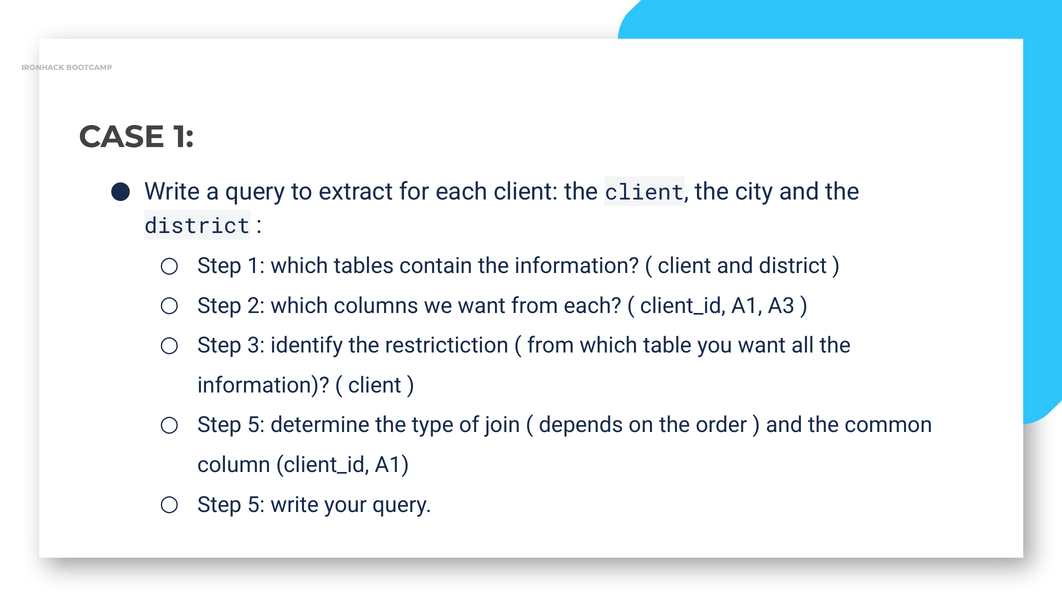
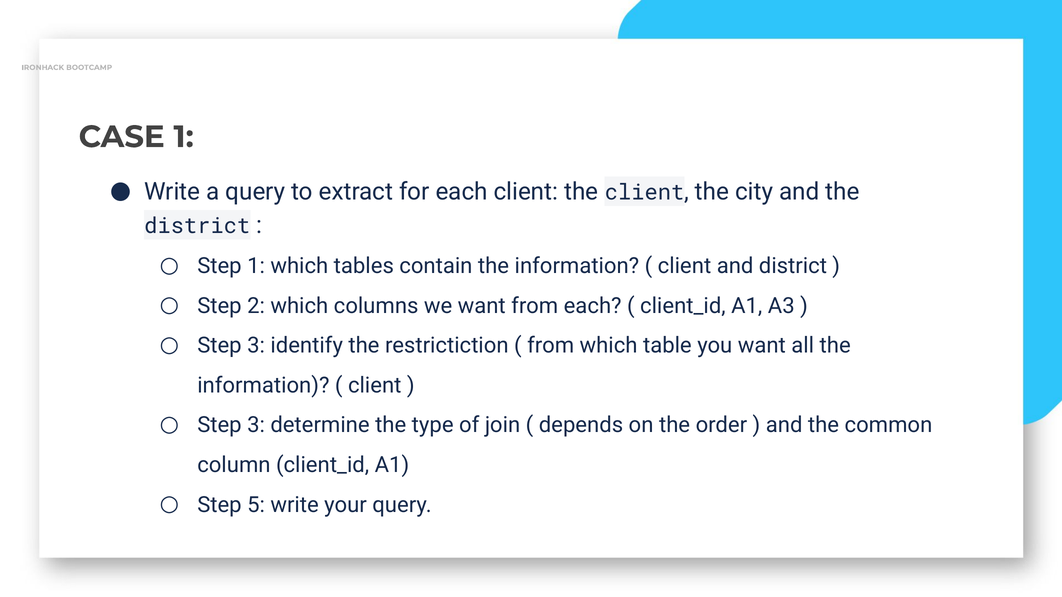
5: 5 -> 3 (256, 425)
